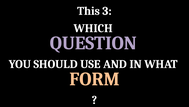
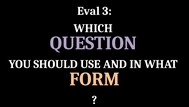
This: This -> Eval (89, 11)
